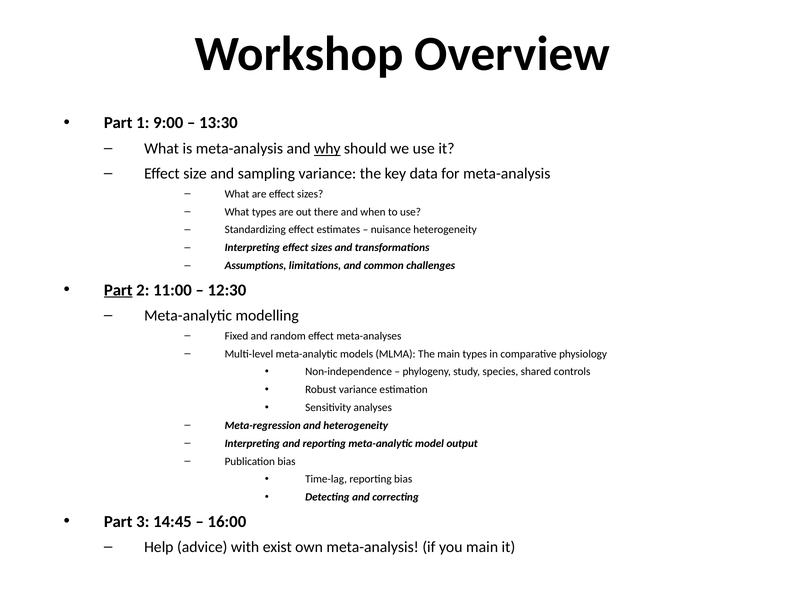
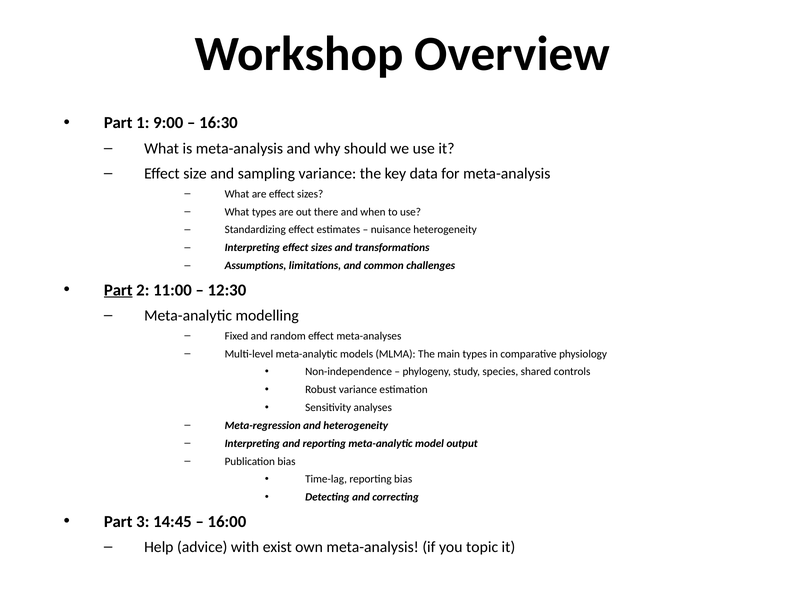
13:30: 13:30 -> 16:30 (218, 123)
why underline: present -> none (327, 149)
you main: main -> topic (482, 547)
